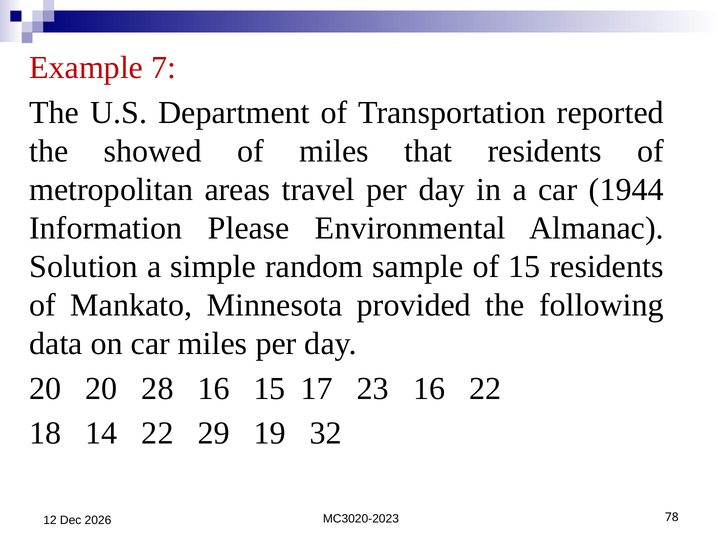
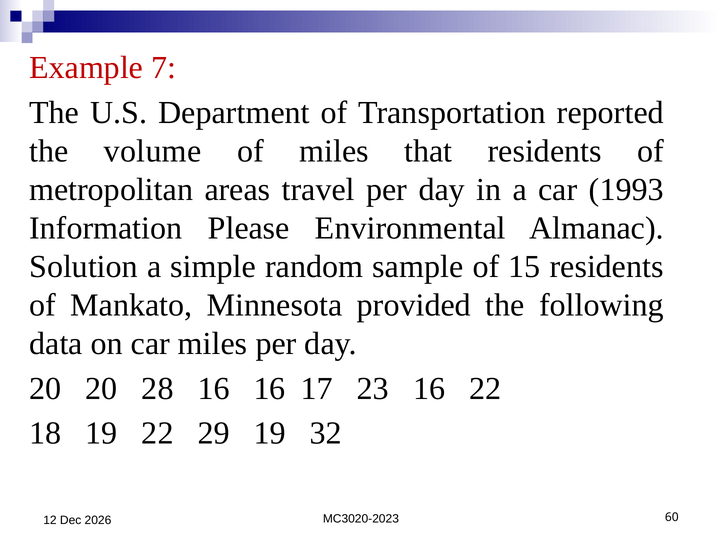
showed: showed -> volume (153, 151)
1944: 1944 -> 1993 (626, 190)
16 15: 15 -> 16 (269, 389)
18 14: 14 -> 19 (101, 434)
78: 78 -> 60 (672, 518)
